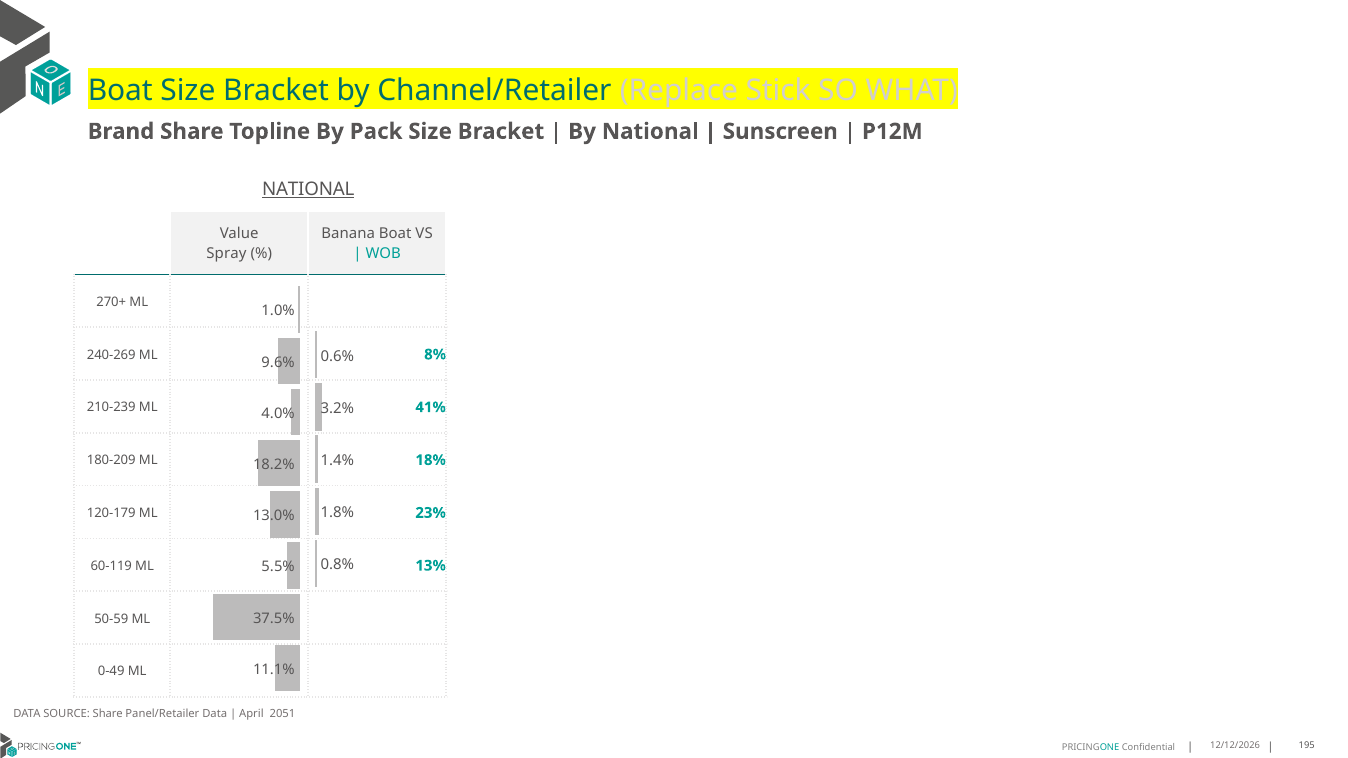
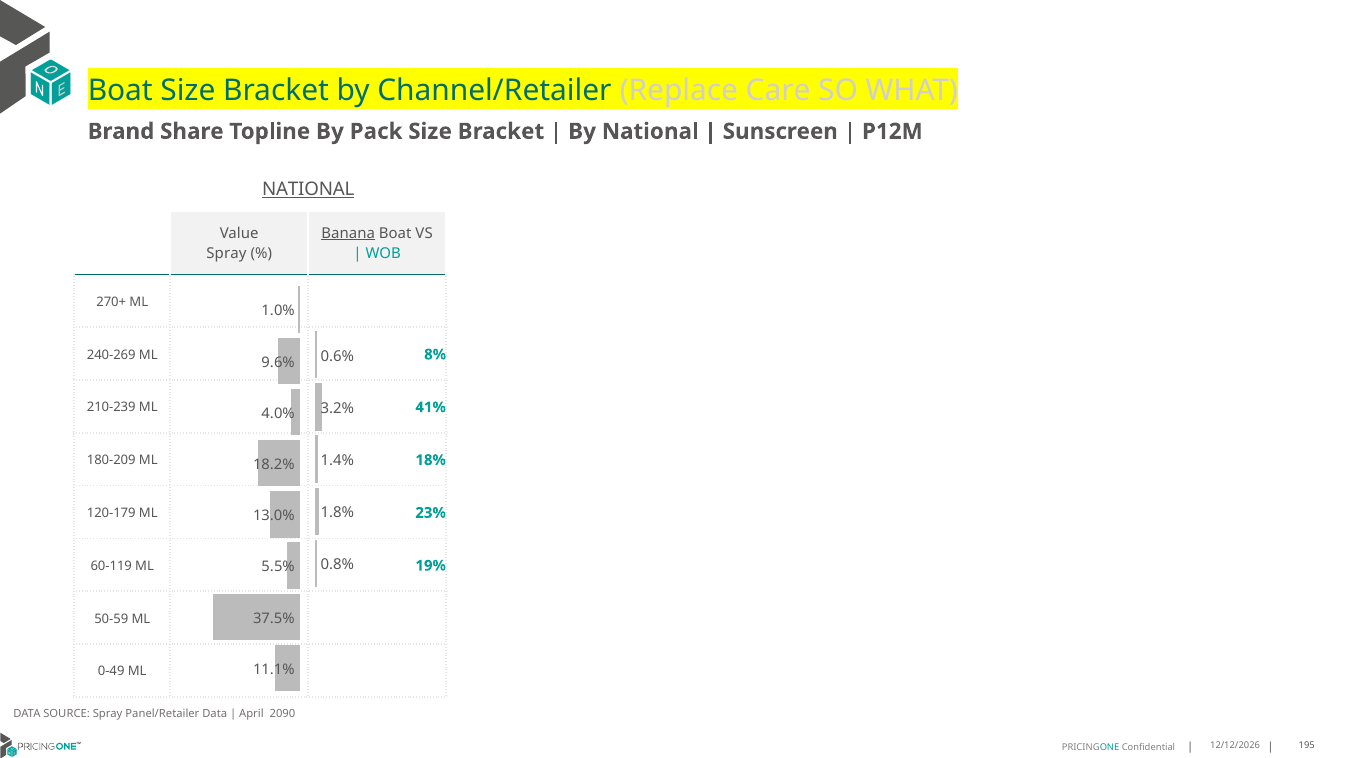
Stick: Stick -> Care (778, 91)
Banana underline: none -> present (348, 233)
13%: 13% -> 19% (431, 566)
SOURCE Share: Share -> Spray (108, 714)
2051: 2051 -> 2090 (282, 714)
